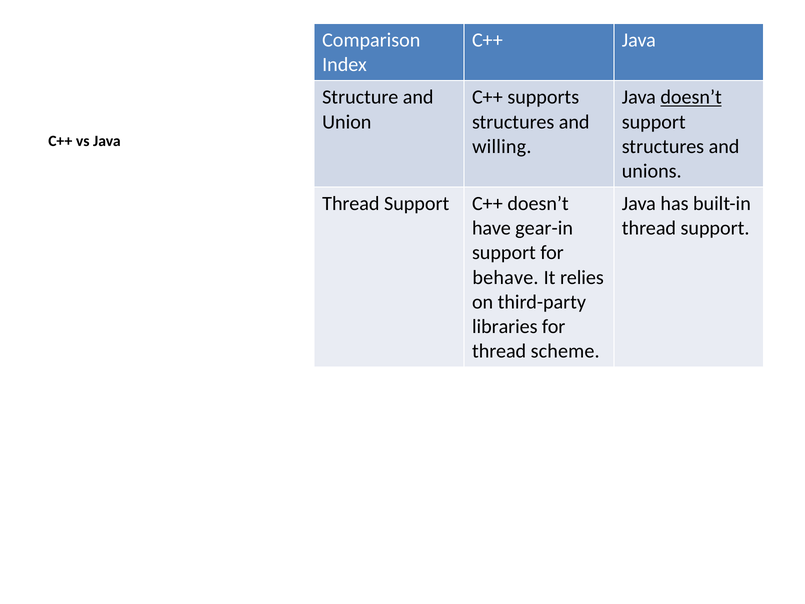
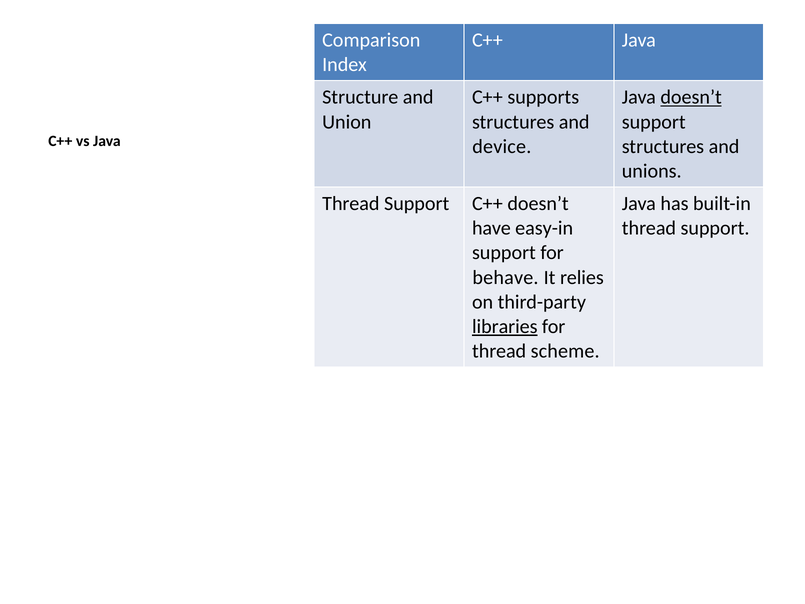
willing: willing -> device (502, 146)
gear-in: gear-in -> easy-in (544, 228)
libraries underline: none -> present (505, 326)
